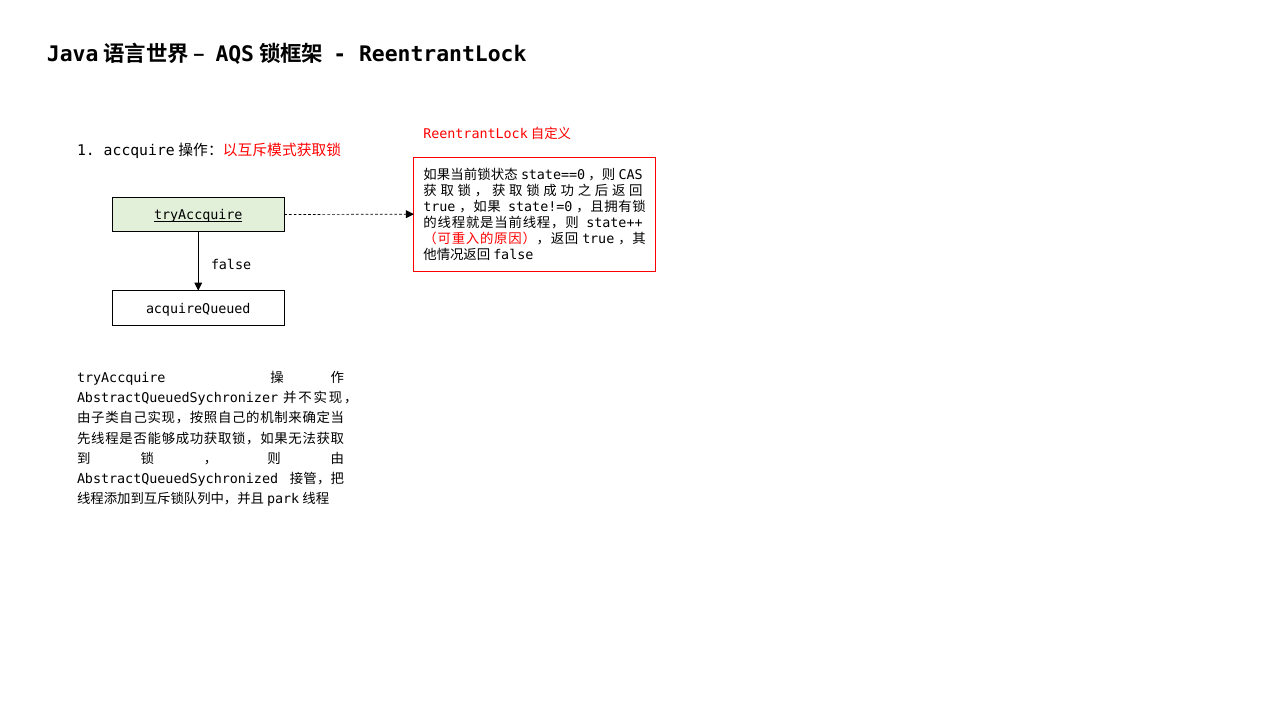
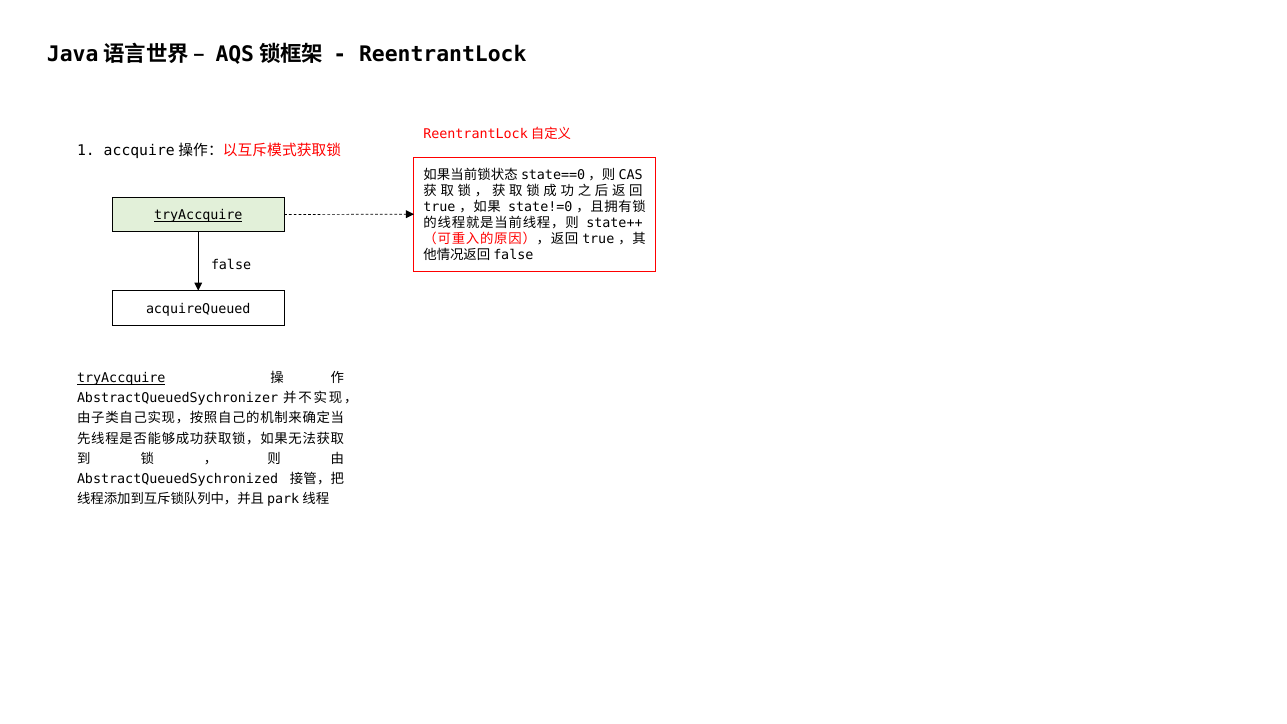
tryAccquire underline: none -> present (121, 378)
